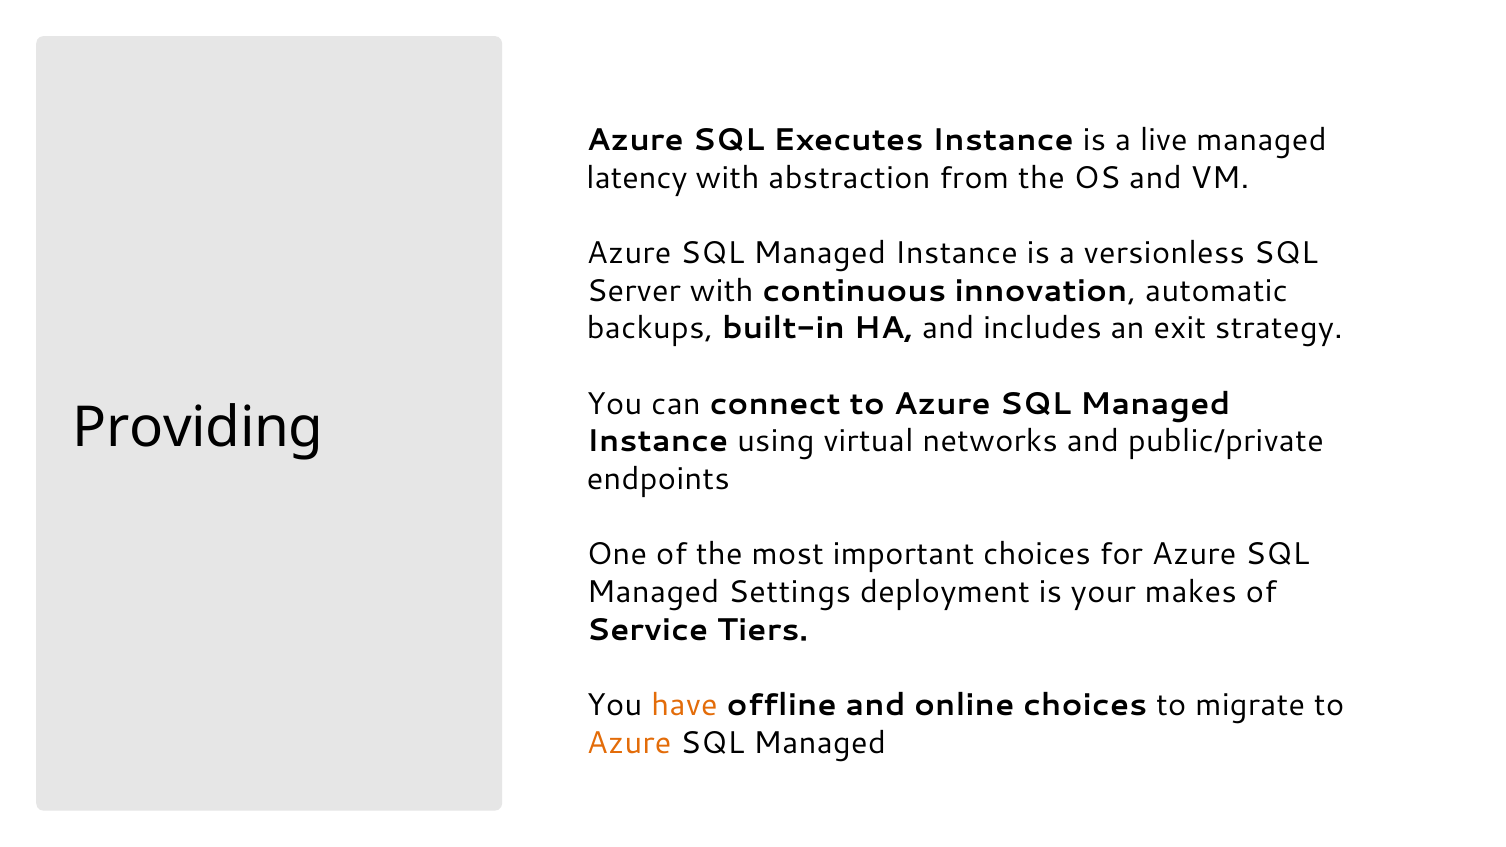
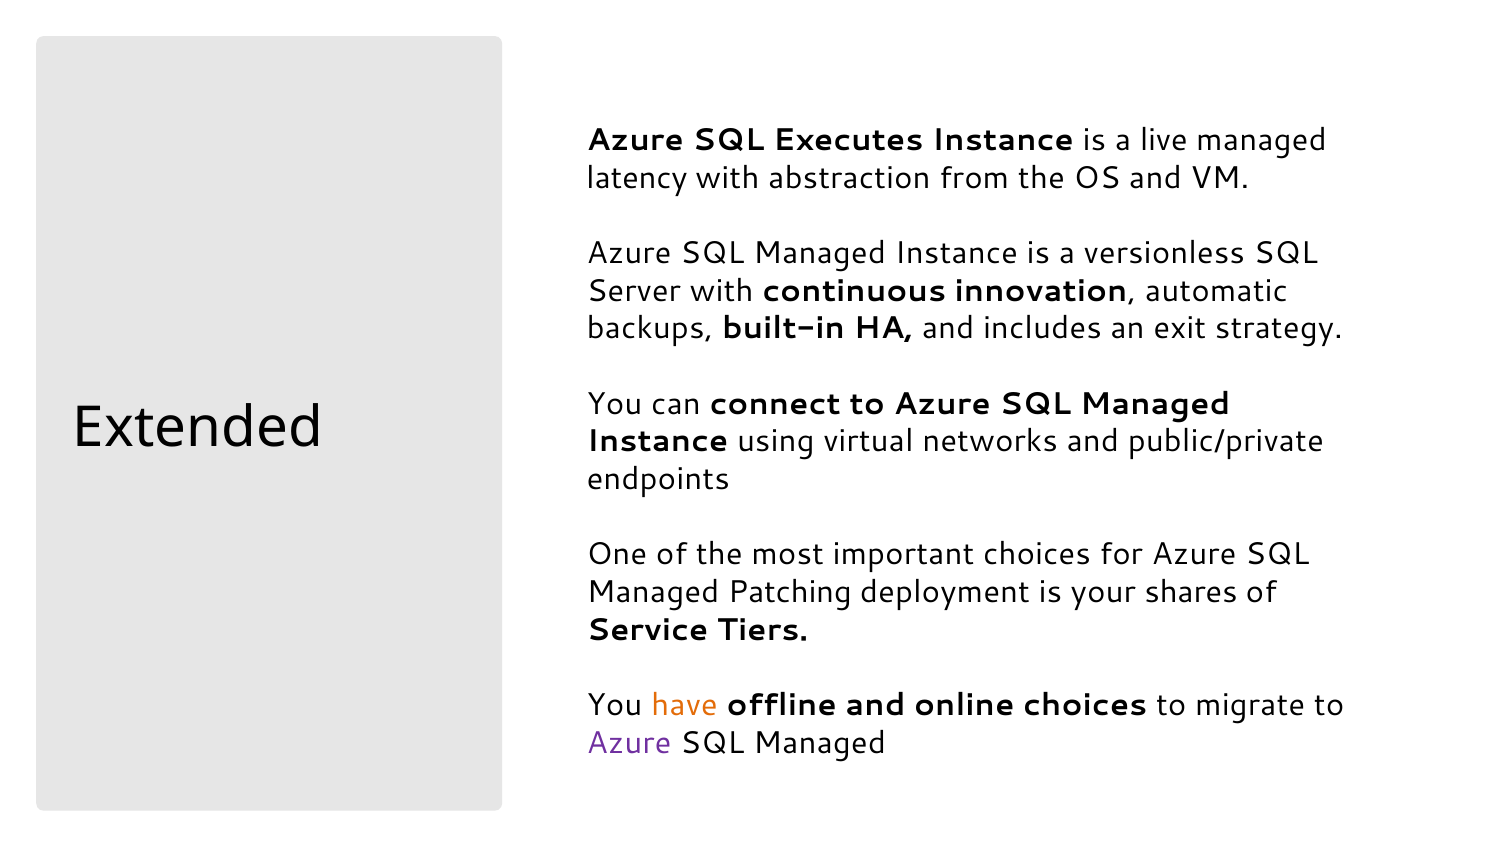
Providing: Providing -> Extended (198, 428)
Settings: Settings -> Patching (790, 592)
makes: makes -> shares (1191, 592)
Azure colour: orange -> purple (629, 743)
